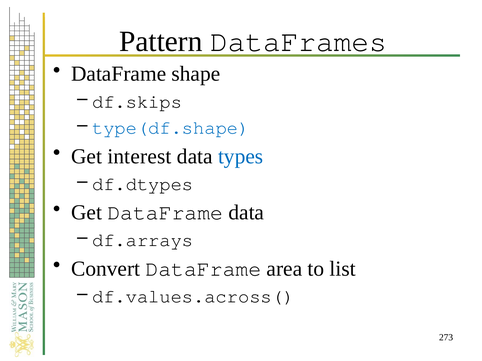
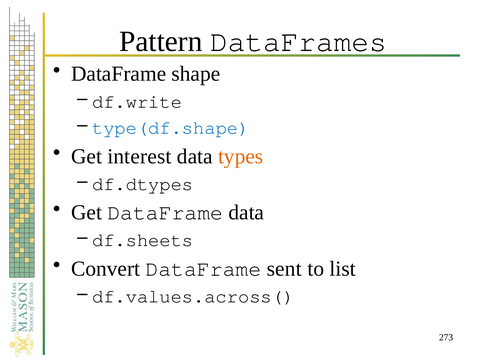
df.skips: df.skips -> df.write (137, 102)
types colour: blue -> orange (241, 157)
df.arrays: df.arrays -> df.sheets (143, 240)
area: area -> sent (284, 269)
